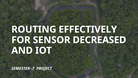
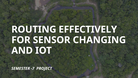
DECREASED: DECREASED -> CHANGING (99, 40)
